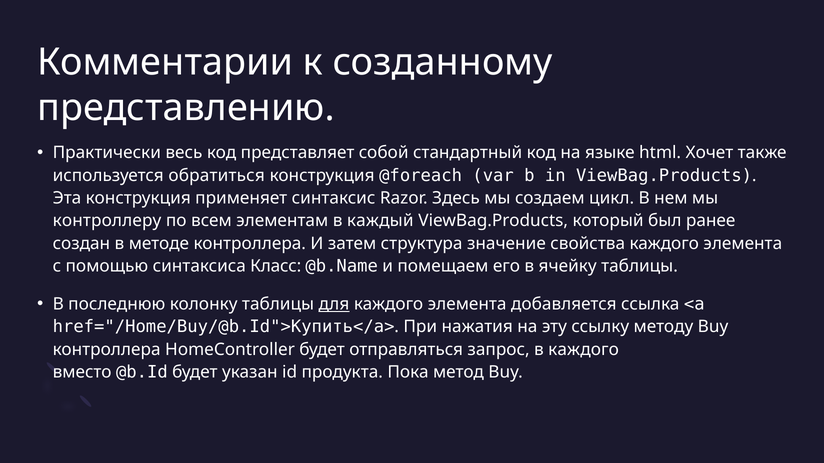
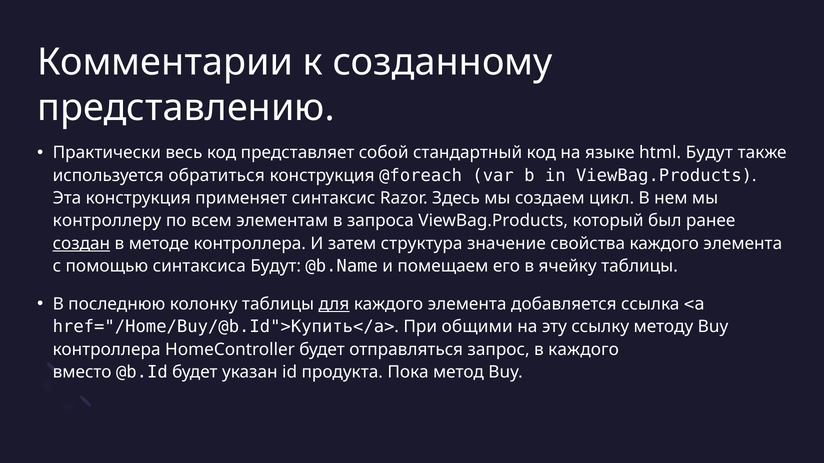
html Хочет: Хочет -> Будут (709, 153)
каждый: каждый -> запроса (380, 221)
создан underline: none -> present (81, 244)
синтаксиса Класс: Класс -> Будут (276, 266)
нажатия: нажатия -> общими (477, 327)
